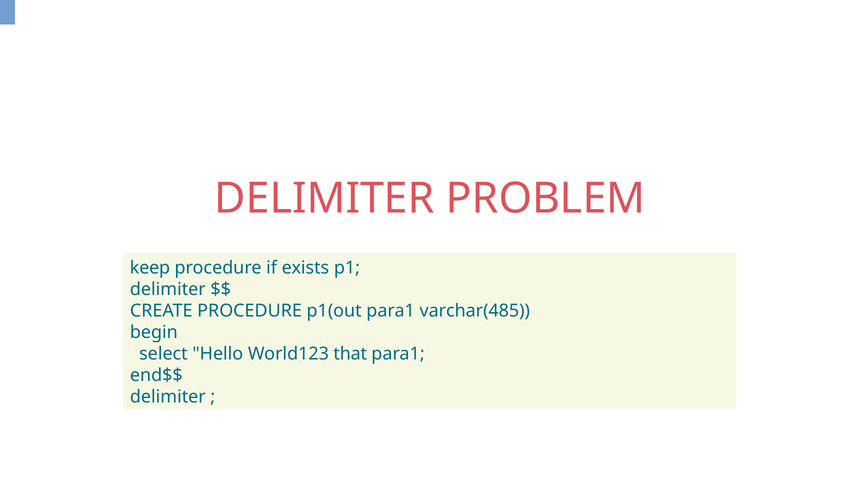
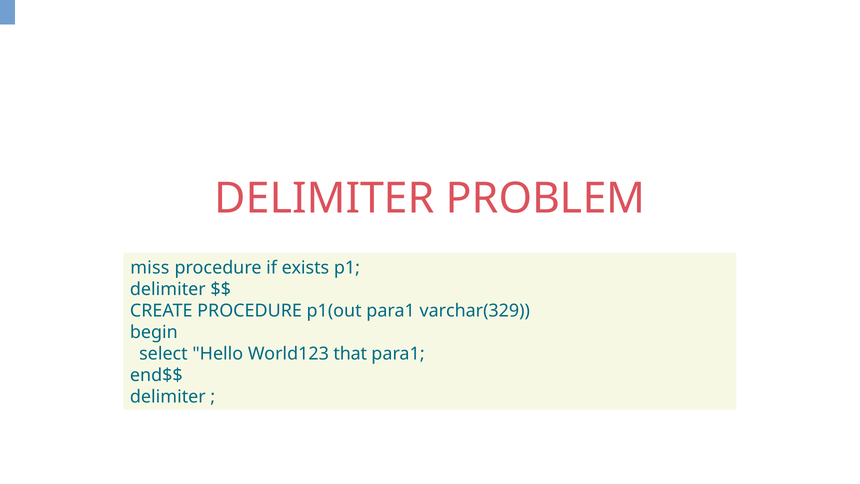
keep: keep -> miss (150, 268)
varchar(485: varchar(485 -> varchar(329 (475, 311)
